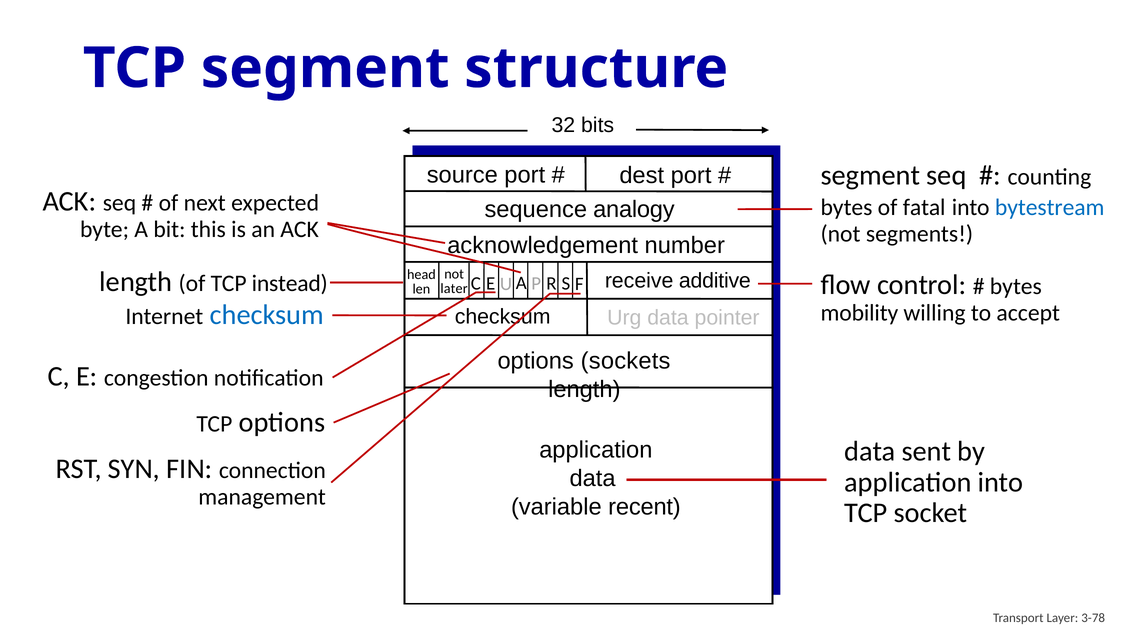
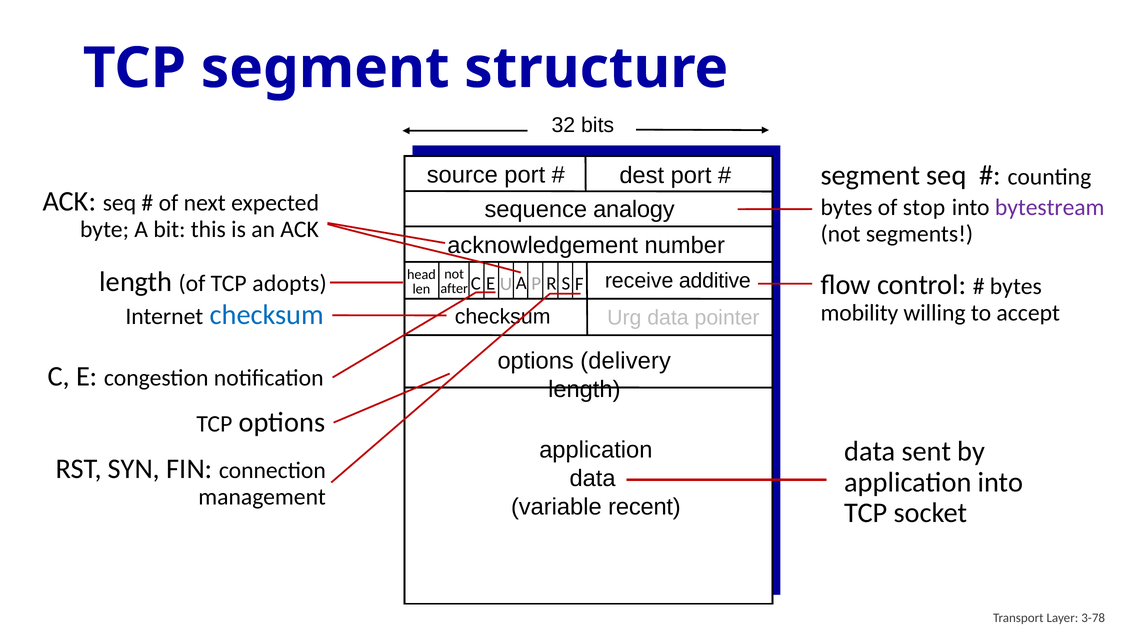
fatal: fatal -> stop (924, 207)
bytestream colour: blue -> purple (1050, 207)
instead: instead -> adopts (290, 283)
later: later -> after (454, 288)
sockets: sockets -> delivery (626, 361)
